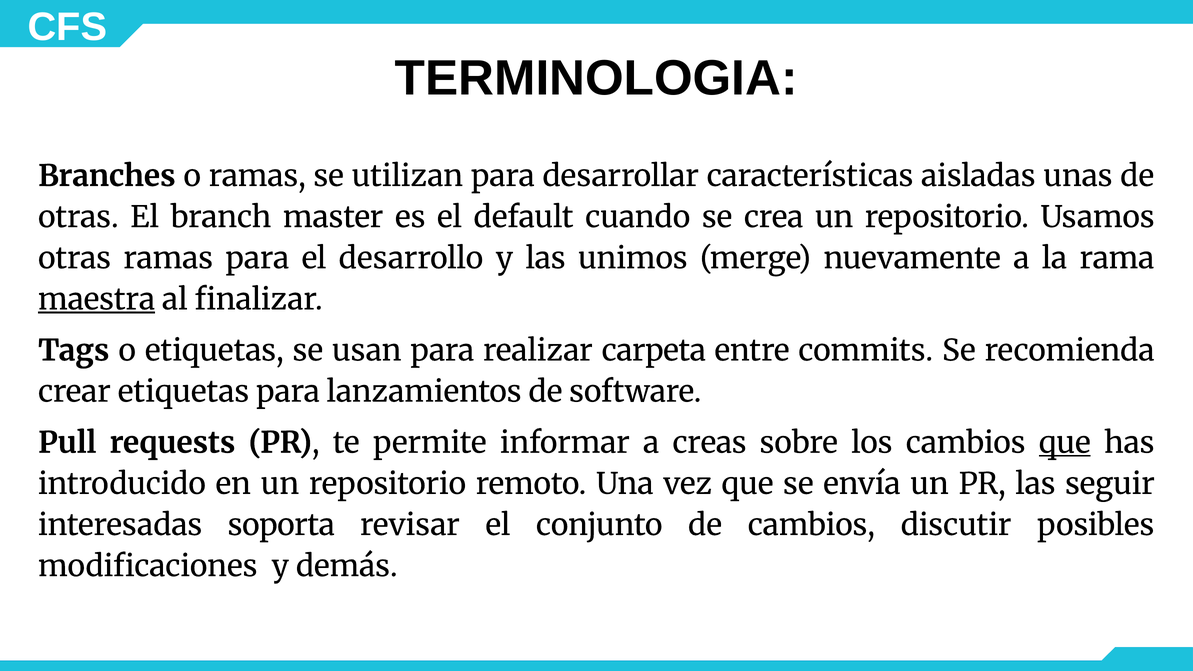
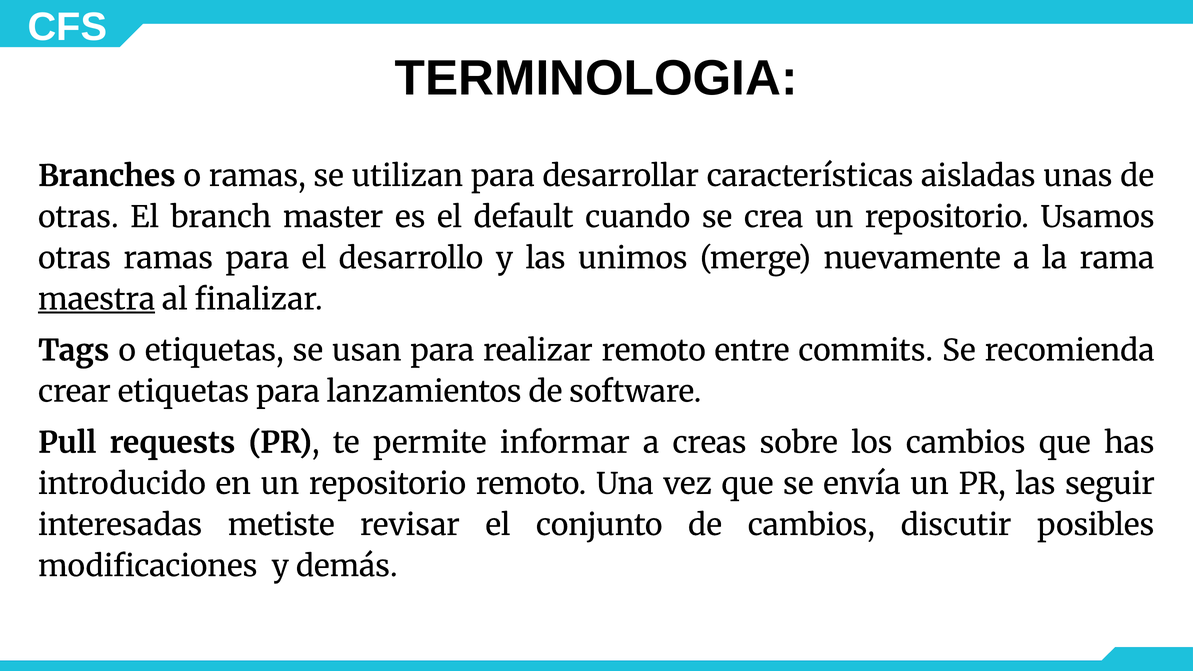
realizar carpeta: carpeta -> remoto (654, 351)
que underline: present -> none (1065, 443)
soporta: soporta -> metiste (281, 525)
